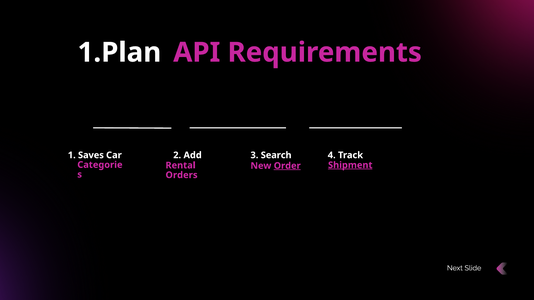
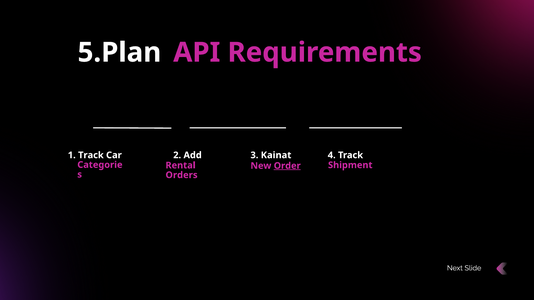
1.Plan: 1.Plan -> 5.Plan (119, 53)
1 Saves: Saves -> Track (91, 155)
Search: Search -> Kainat (276, 155)
Shipment underline: present -> none (350, 165)
